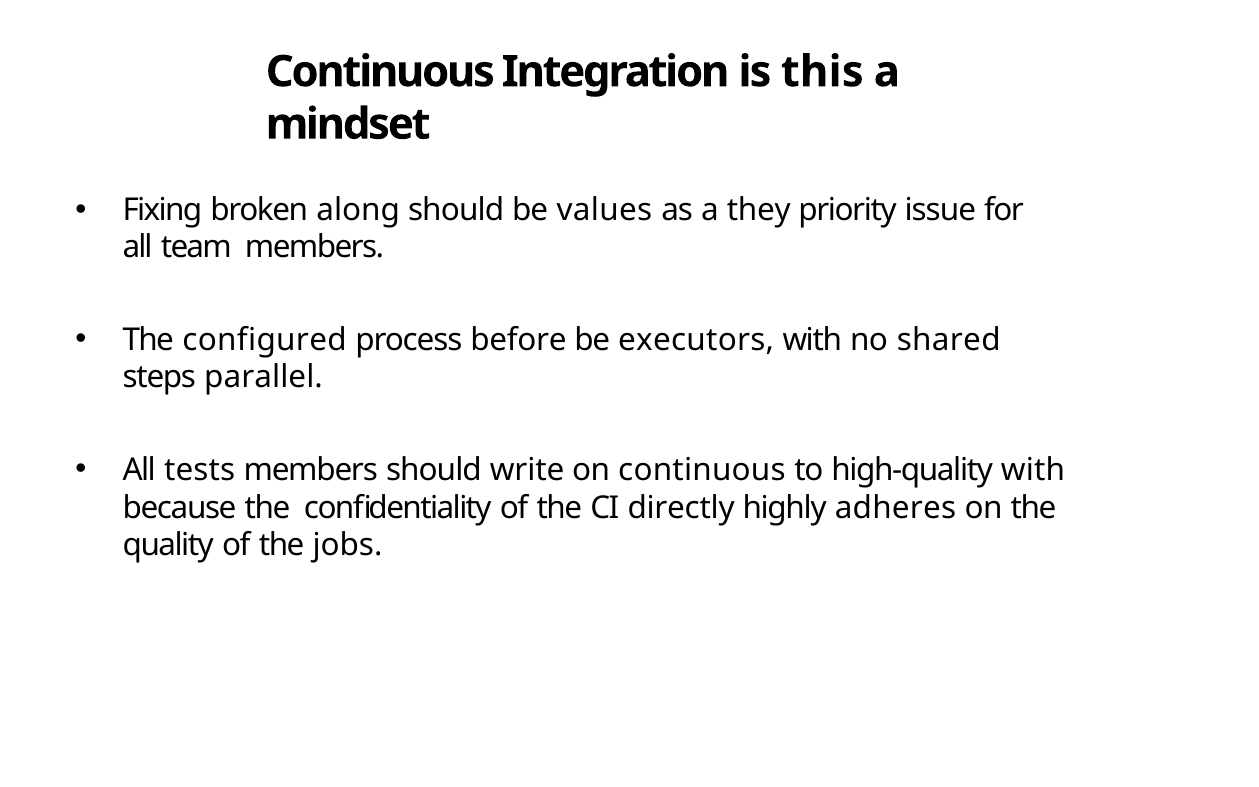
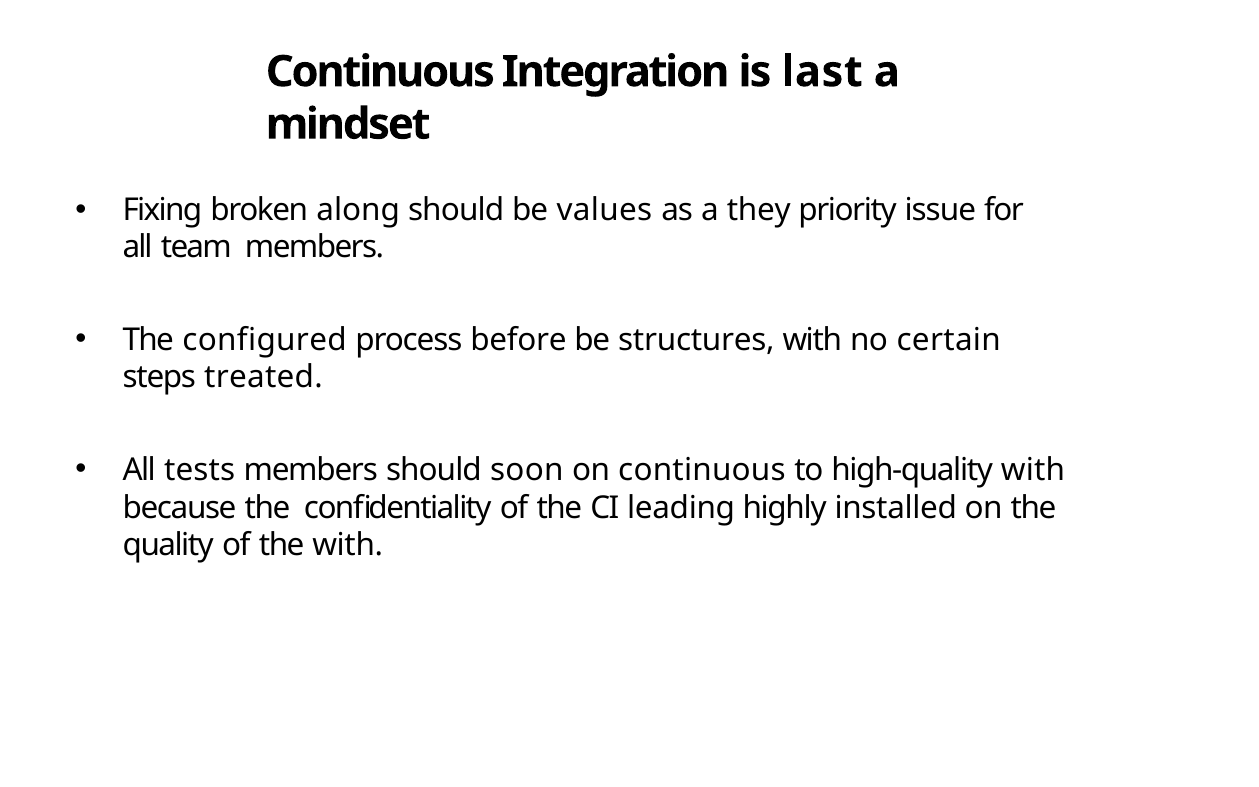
this: this -> last (822, 72)
executors: executors -> structures (696, 340)
shared: shared -> certain (949, 340)
parallel: parallel -> treated (263, 377)
write: write -> soon (527, 470)
directly: directly -> leading (681, 508)
adheres: adheres -> installed (896, 508)
the jobs: jobs -> with (348, 546)
